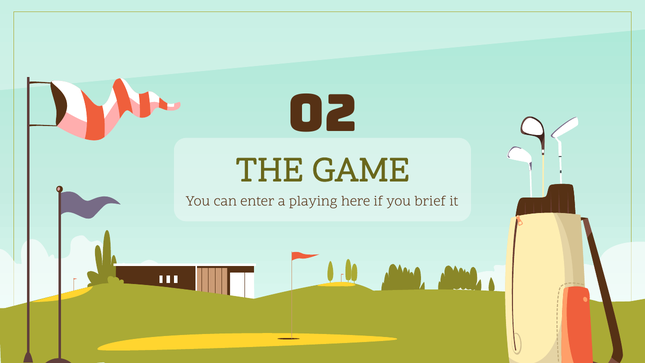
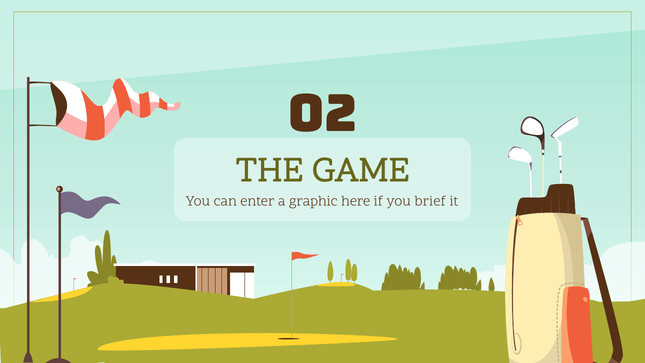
playing: playing -> graphic (313, 201)
